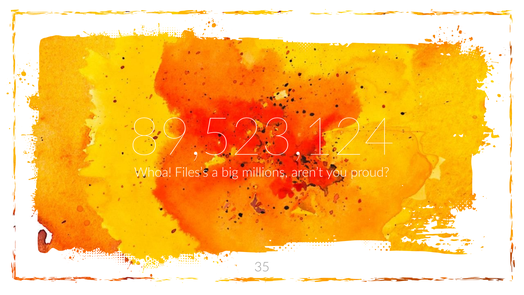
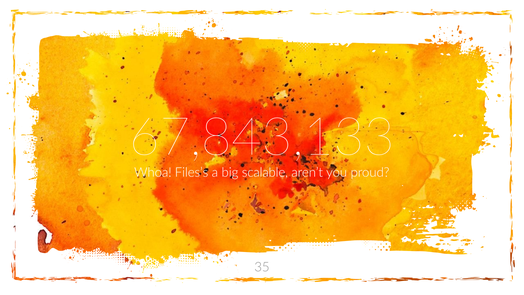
89,523,124: 89,523,124 -> 67,843,133 (262, 137)
millions: millions -> scalable (265, 172)
